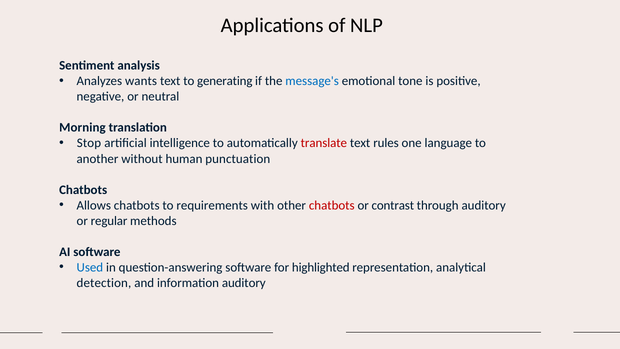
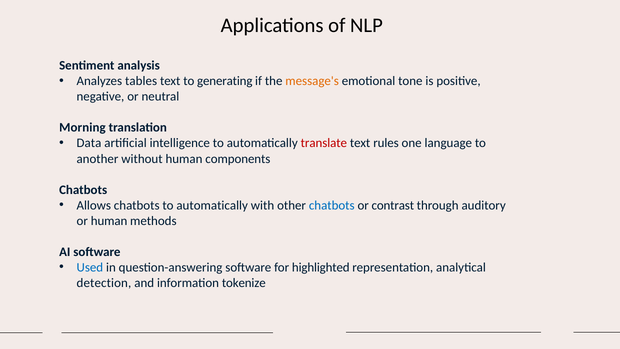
wants: wants -> tables (141, 81)
message's colour: blue -> orange (312, 81)
Stop: Stop -> Data (89, 143)
punctuation: punctuation -> components (238, 159)
chatbots to requirements: requirements -> automatically (212, 205)
chatbots colour: red -> blue (332, 205)
or regular: regular -> human (109, 221)
information auditory: auditory -> tokenize (244, 283)
